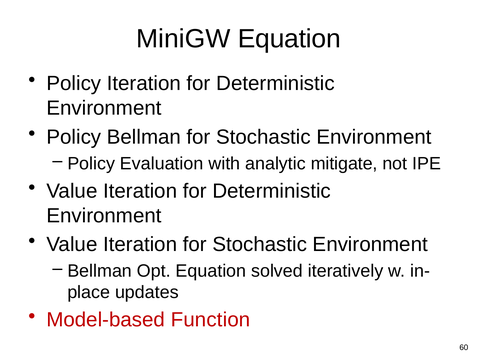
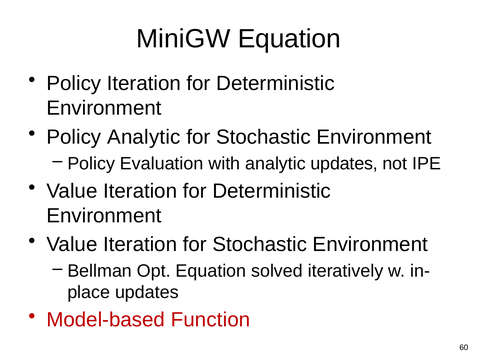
Policy Bellman: Bellman -> Analytic (144, 137)
analytic mitigate: mitigate -> updates (344, 164)
